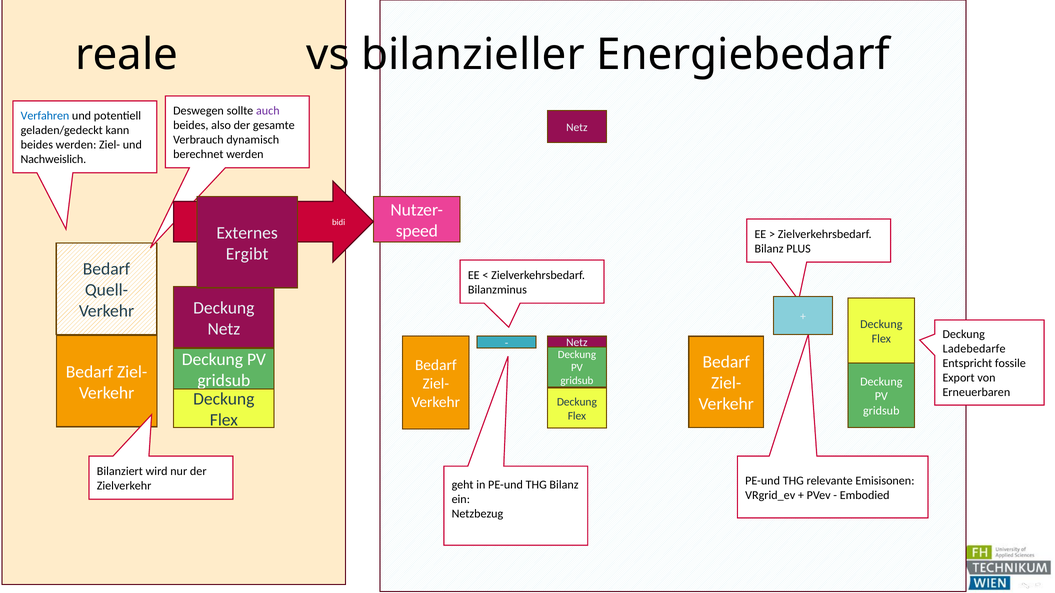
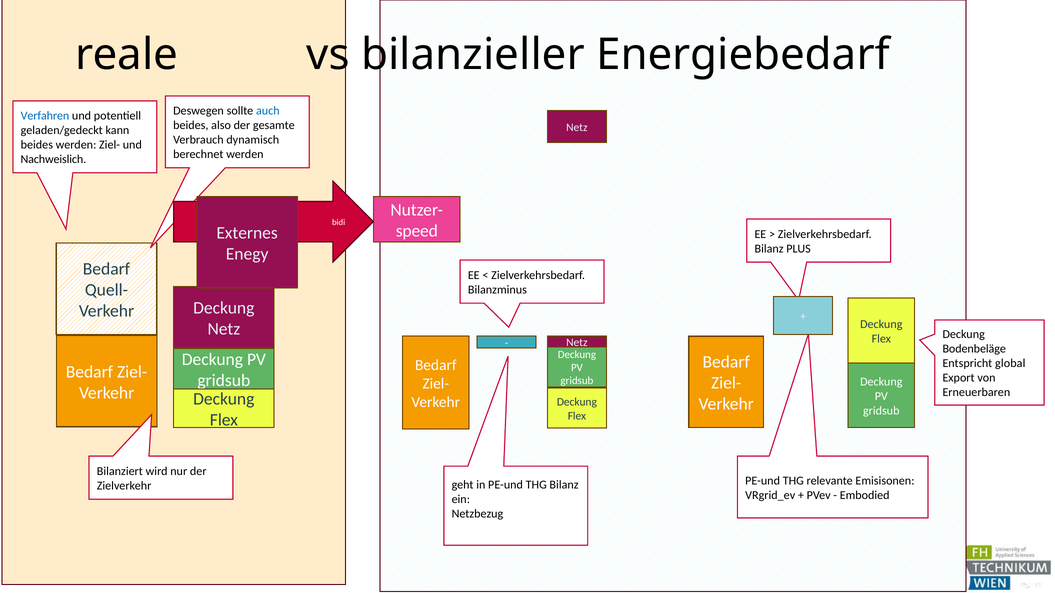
auch colour: purple -> blue (268, 111)
Ergibt: Ergibt -> Enegy (247, 254)
Ladebedarfe: Ladebedarfe -> Bodenbeläge (974, 349)
fossile: fossile -> global (1010, 364)
